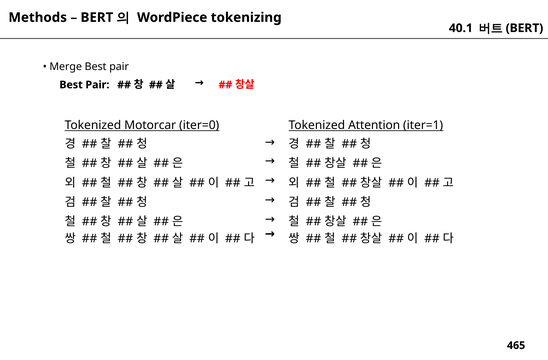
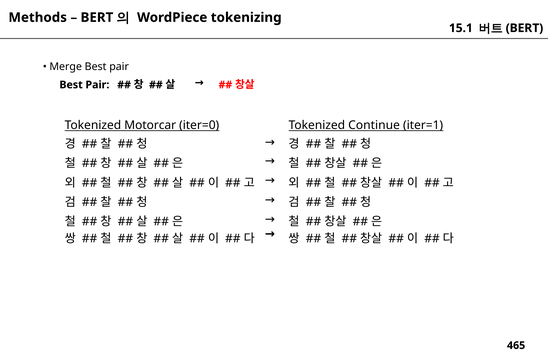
40.1: 40.1 -> 15.1 (461, 28)
Attention: Attention -> Continue (374, 125)
